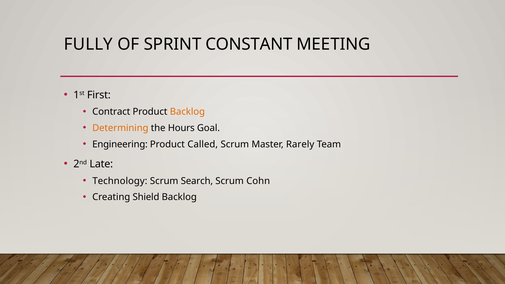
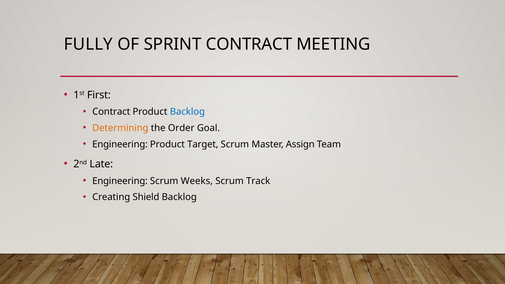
SPRINT CONSTANT: CONSTANT -> CONTRACT (249, 44)
Backlog colour: orange -> blue (187, 112)
Hours: Hours -> Order (181, 128)
Called: Called -> Target (203, 144)
Rarely: Rarely -> Assign (300, 144)
Technology: Technology -> Engineering (120, 181)
Search: Search -> Weeks (197, 181)
Cohn: Cohn -> Track (258, 181)
